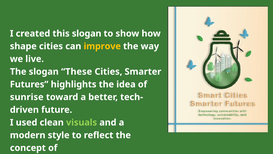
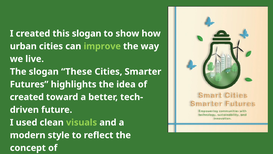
shape: shape -> urban (23, 46)
improve colour: yellow -> light green (102, 46)
sunrise: sunrise -> created (27, 97)
